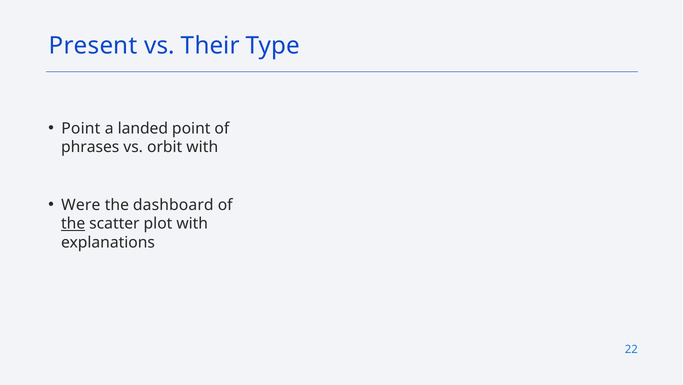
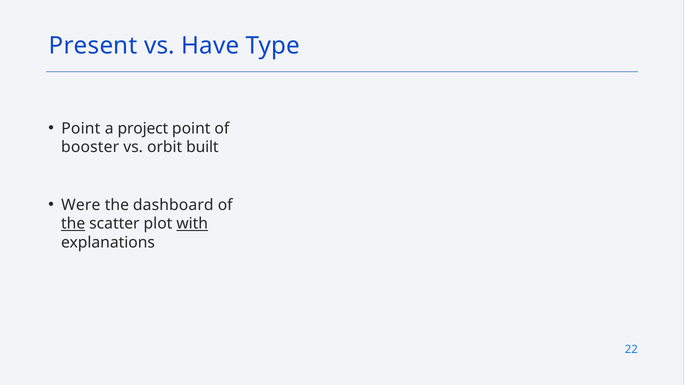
Their: Their -> Have (210, 46)
landed: landed -> project (143, 128)
phrases: phrases -> booster (90, 147)
orbit with: with -> built (202, 147)
with underline: none -> present (192, 224)
